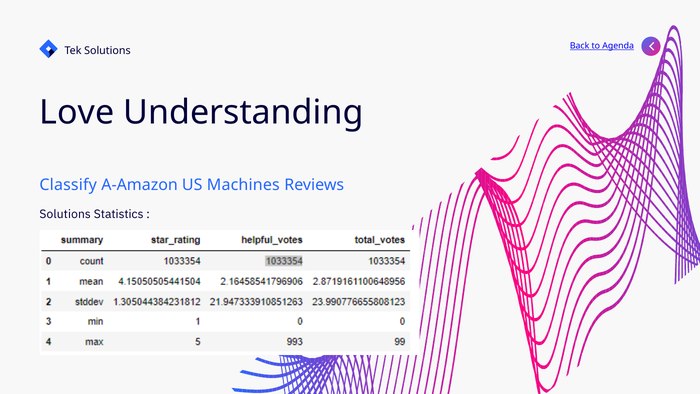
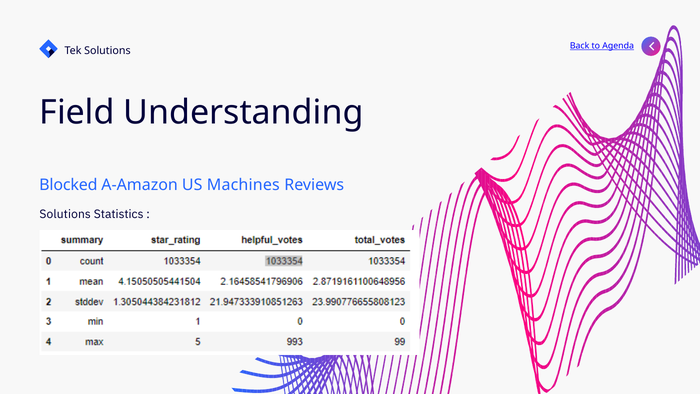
Love: Love -> Field (77, 112)
Classify: Classify -> Blocked (68, 185)
